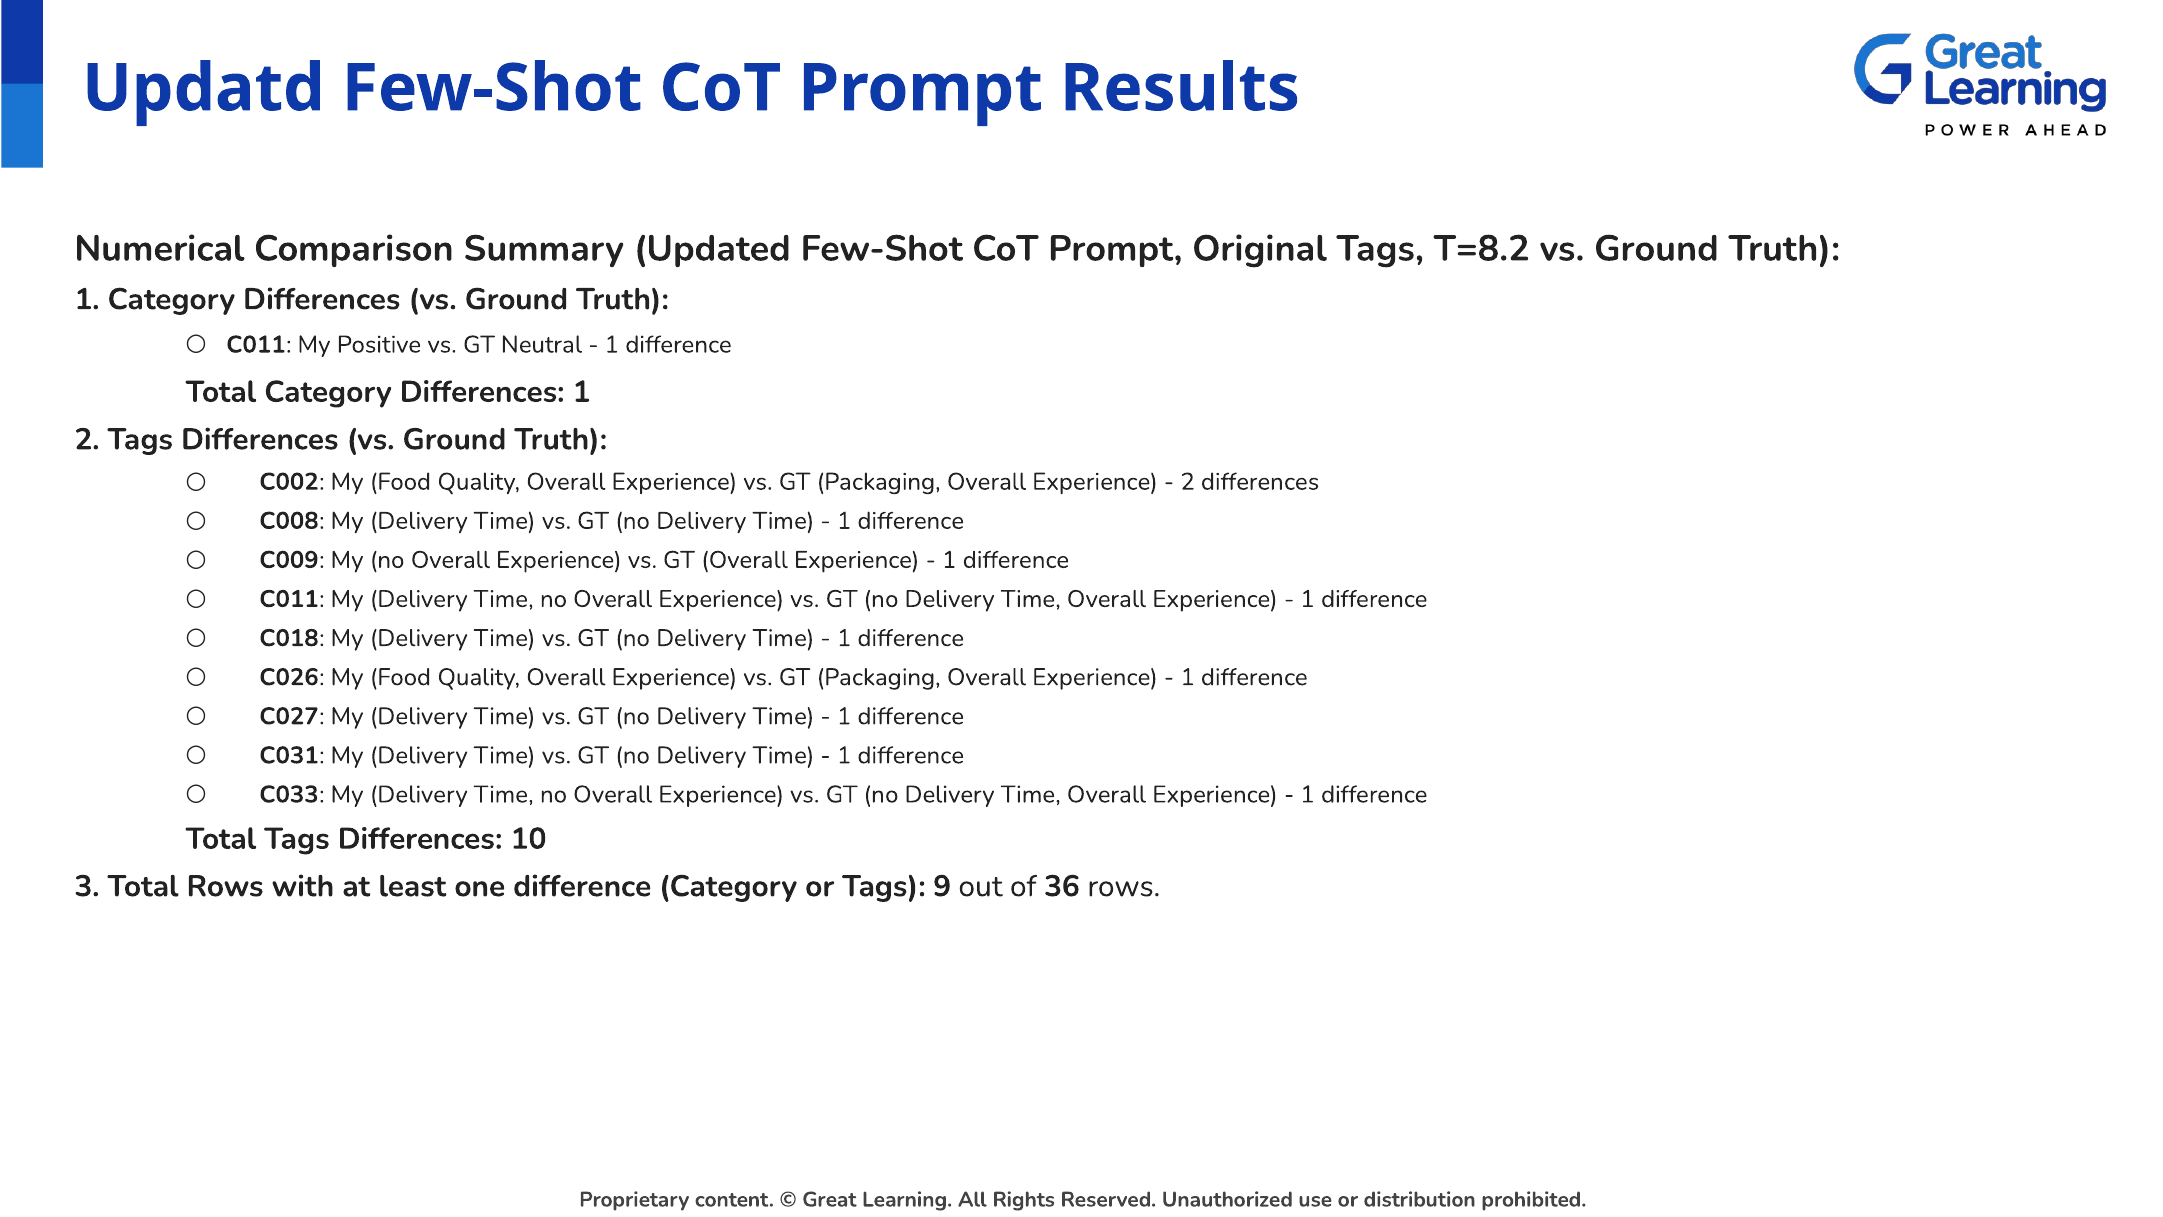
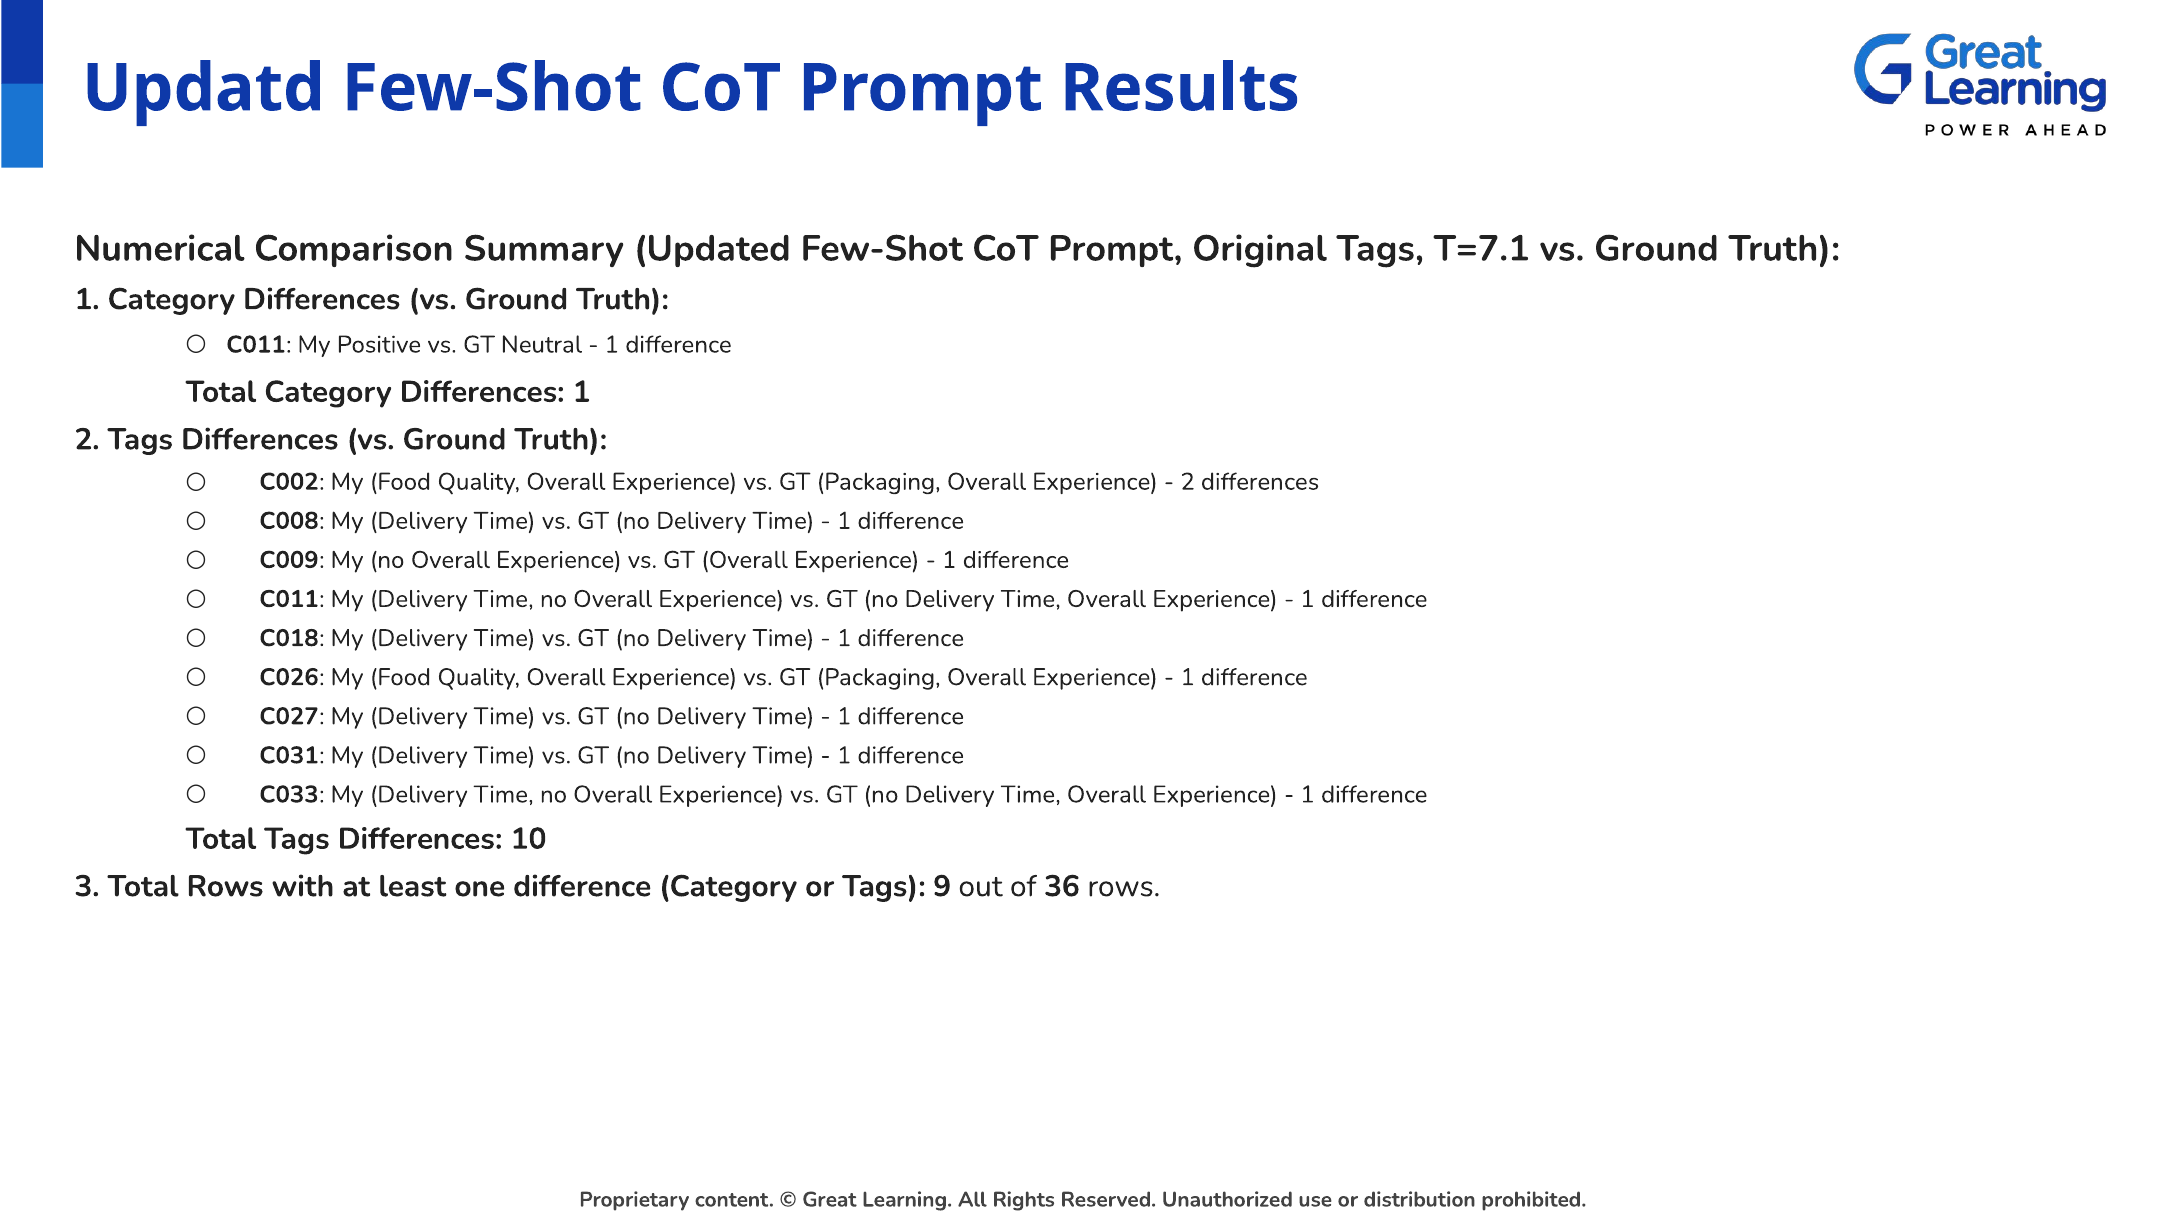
T=8.2: T=8.2 -> T=7.1 (1482, 249)
